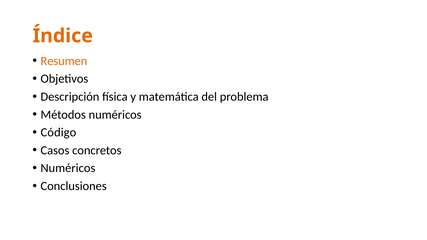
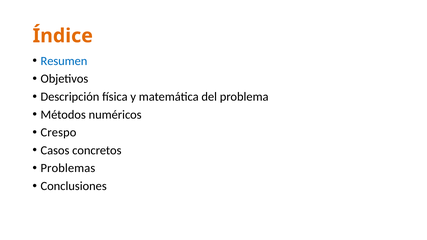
Resumen colour: orange -> blue (64, 61)
Código: Código -> Crespo (58, 133)
Numéricos: Numéricos -> Problemas (68, 168)
